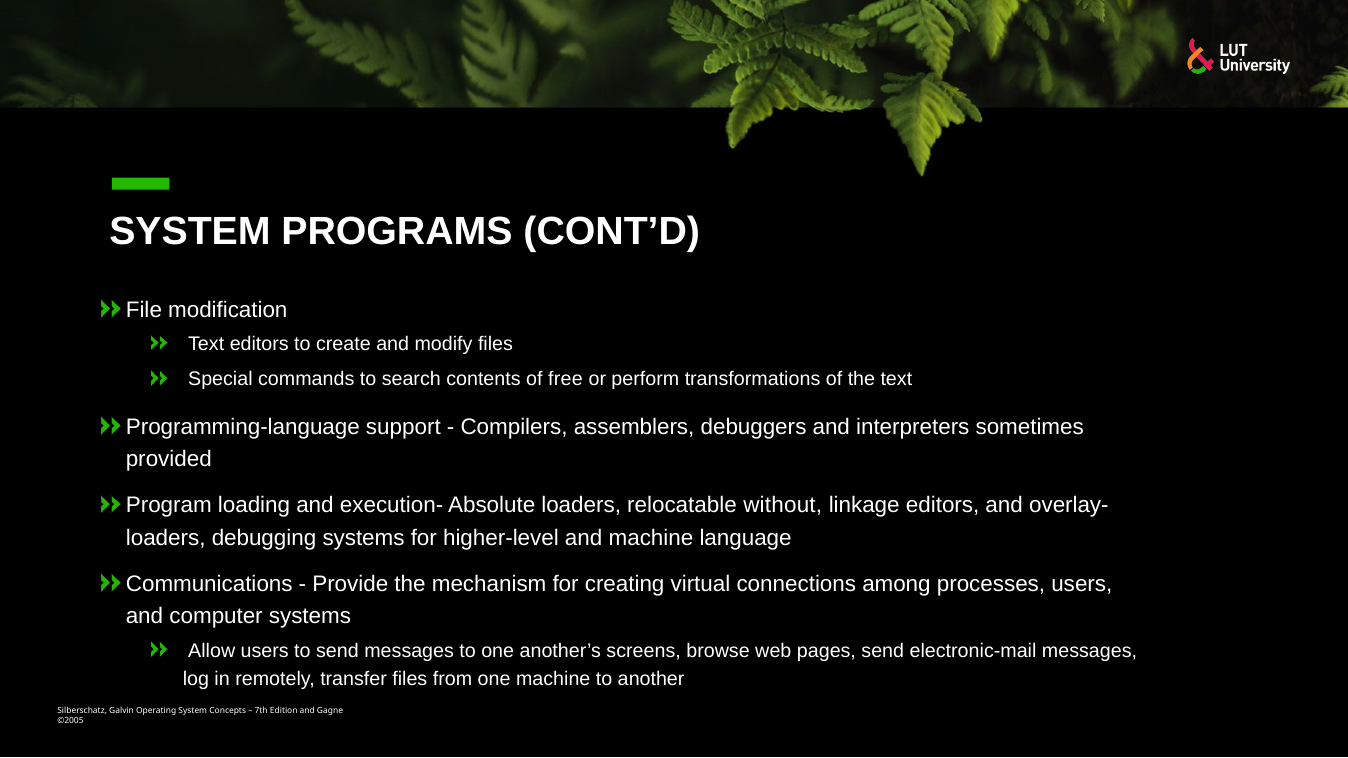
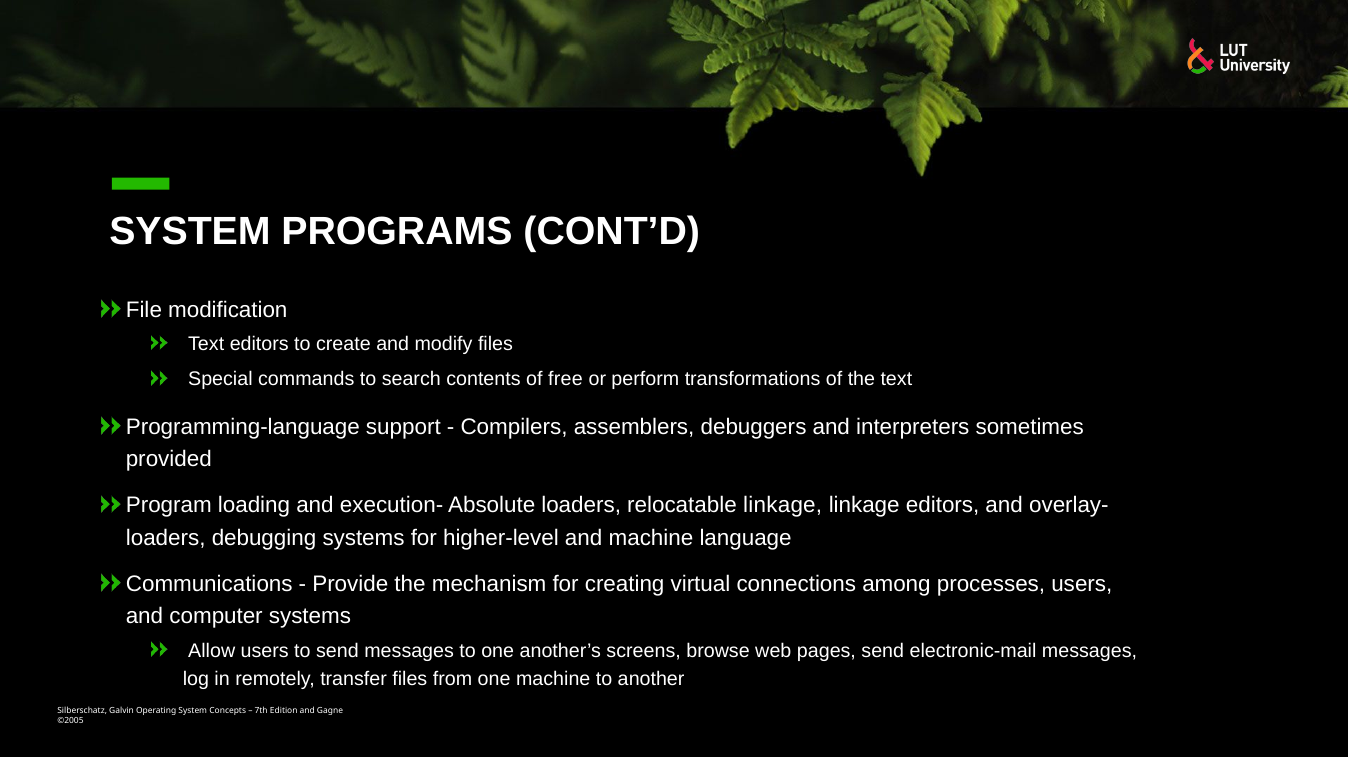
relocatable without: without -> linkage (783, 506)
